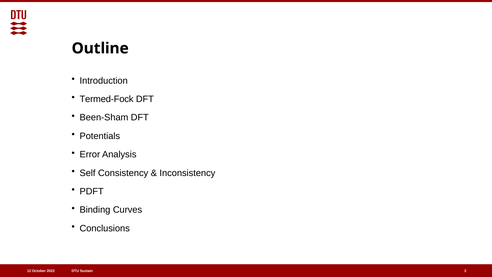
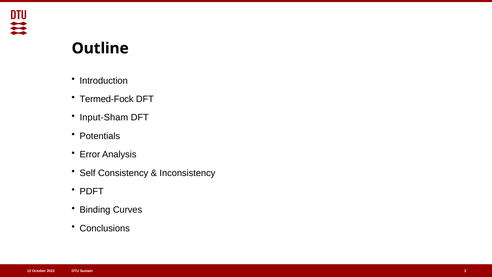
Been-Sham: Been-Sham -> Input-Sham (104, 117)
